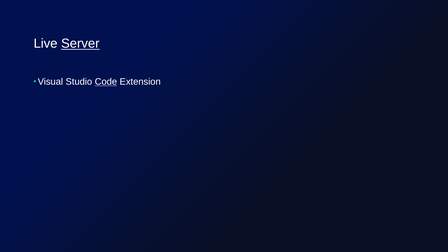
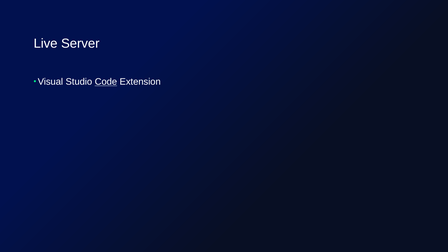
Server underline: present -> none (80, 44)
